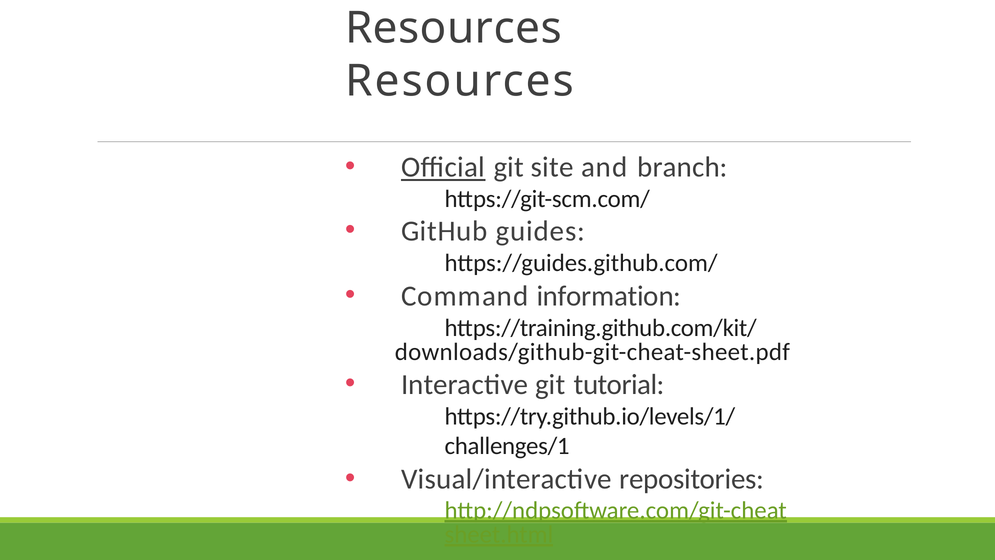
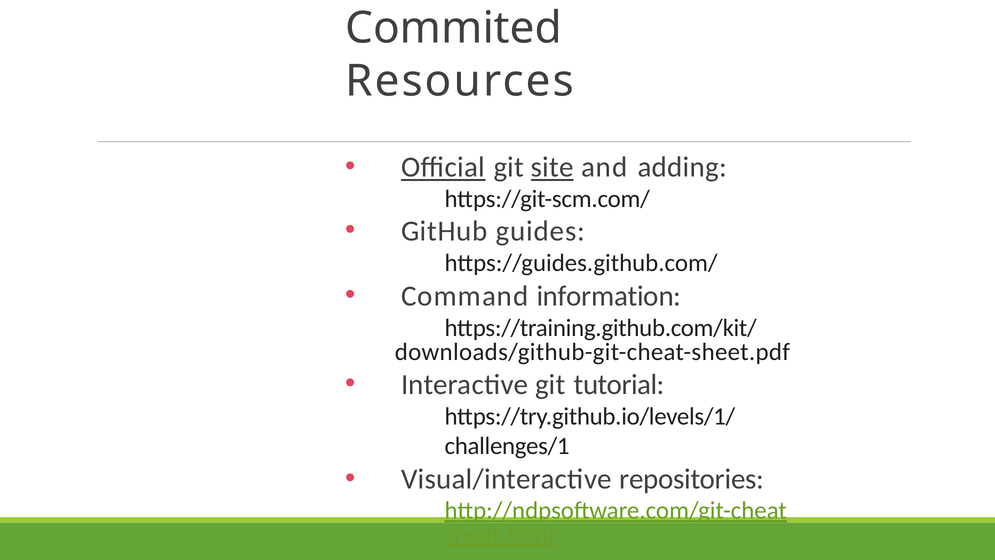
Resources: Resources -> Commited (454, 28)
site underline: none -> present (552, 167)
branch: branch -> adding (682, 167)
